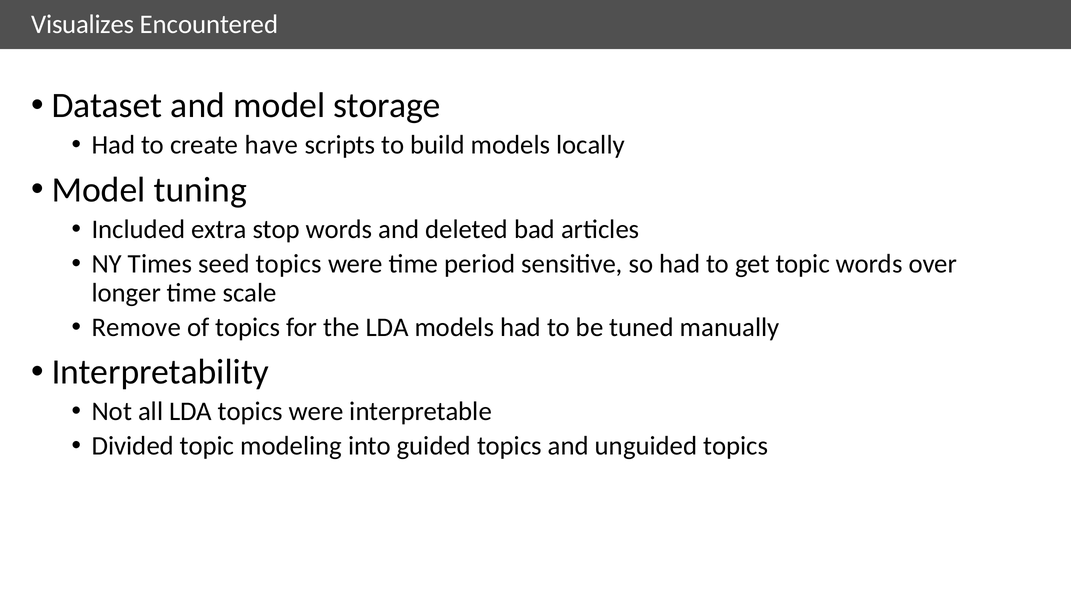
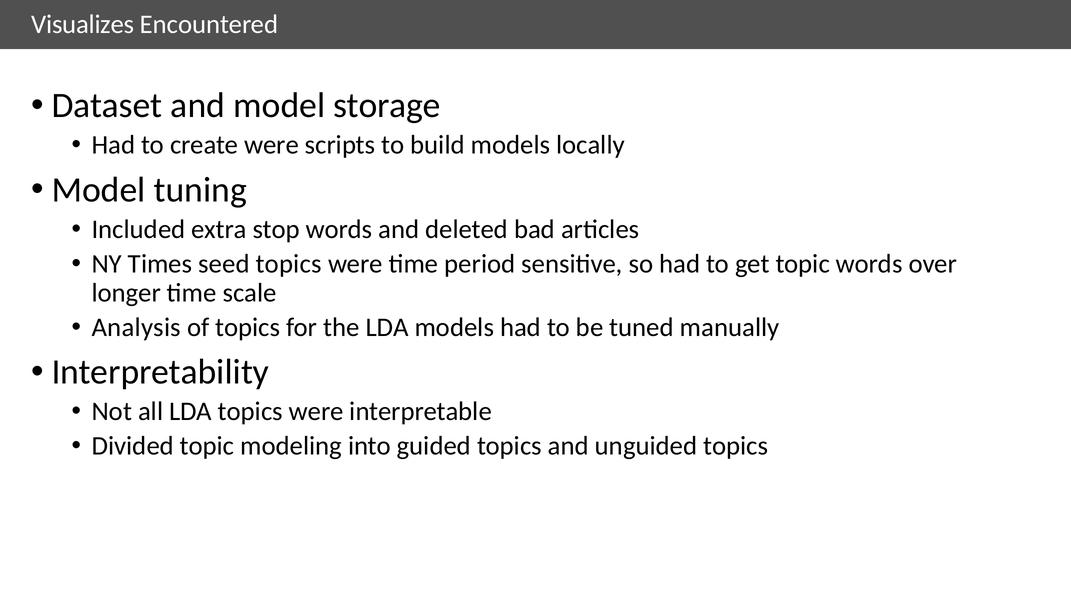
create have: have -> were (272, 145)
Remove: Remove -> Analysis (136, 327)
